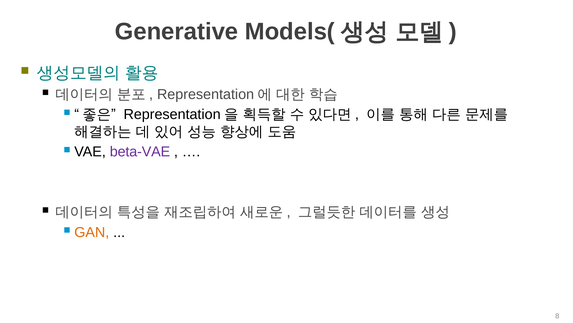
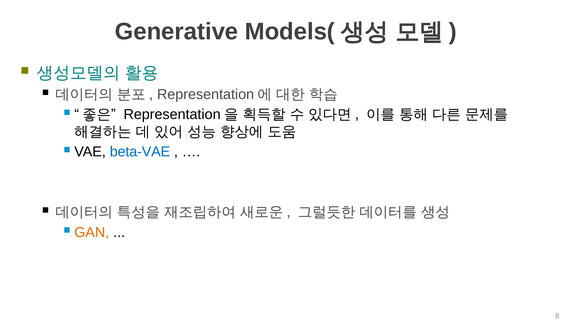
beta-VAE colour: purple -> blue (140, 152)
